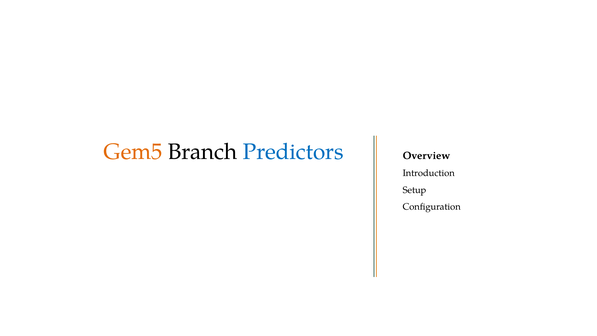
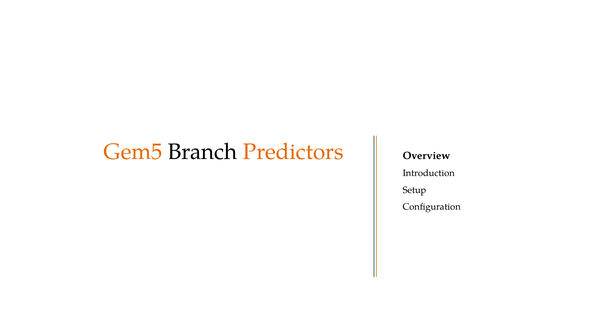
Predictors colour: blue -> orange (293, 152)
